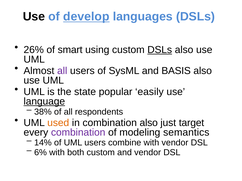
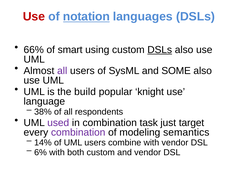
Use colour: black -> red (34, 17)
develop: develop -> notation (86, 17)
26%: 26% -> 66% (34, 50)
BASIS: BASIS -> SOME (176, 71)
state: state -> build (85, 92)
easily: easily -> knight (150, 92)
language underline: present -> none (44, 102)
used colour: orange -> purple (58, 123)
combination also: also -> task (149, 123)
